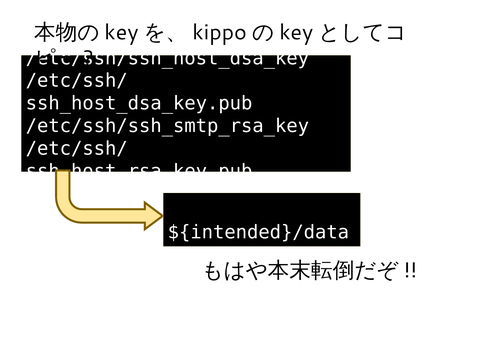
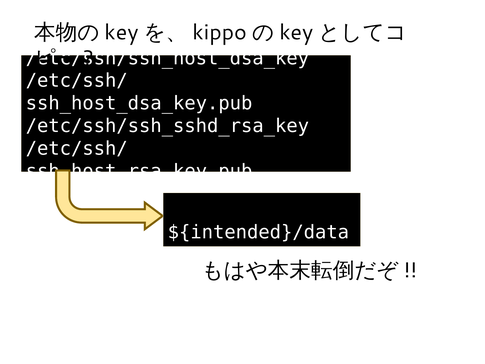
/etc/ssh/ssh_smtp_rsa_key: /etc/ssh/ssh_smtp_rsa_key -> /etc/ssh/ssh_sshd_rsa_key (167, 126)
